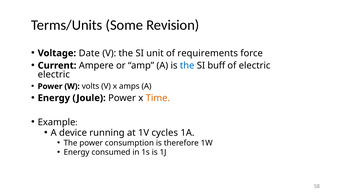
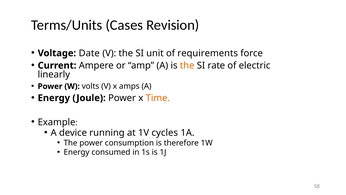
Some: Some -> Cases (124, 25)
the colour: blue -> orange (187, 65)
buff: buff -> rate (216, 65)
electric: electric -> linearly (54, 75)
